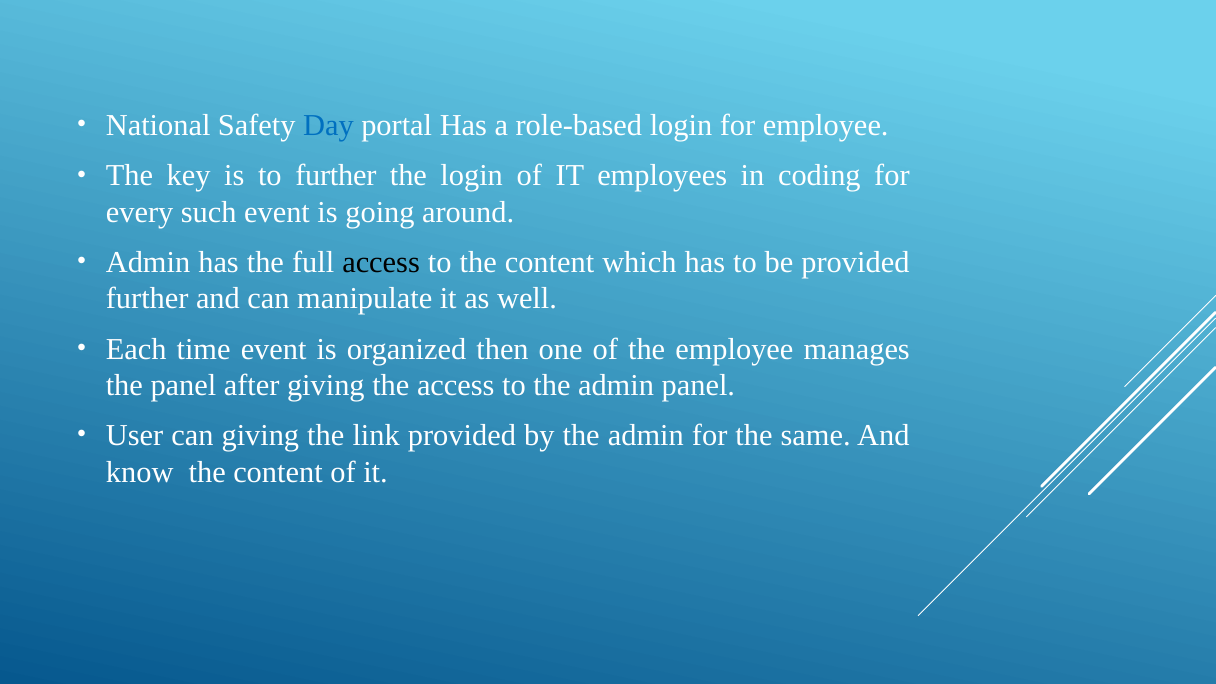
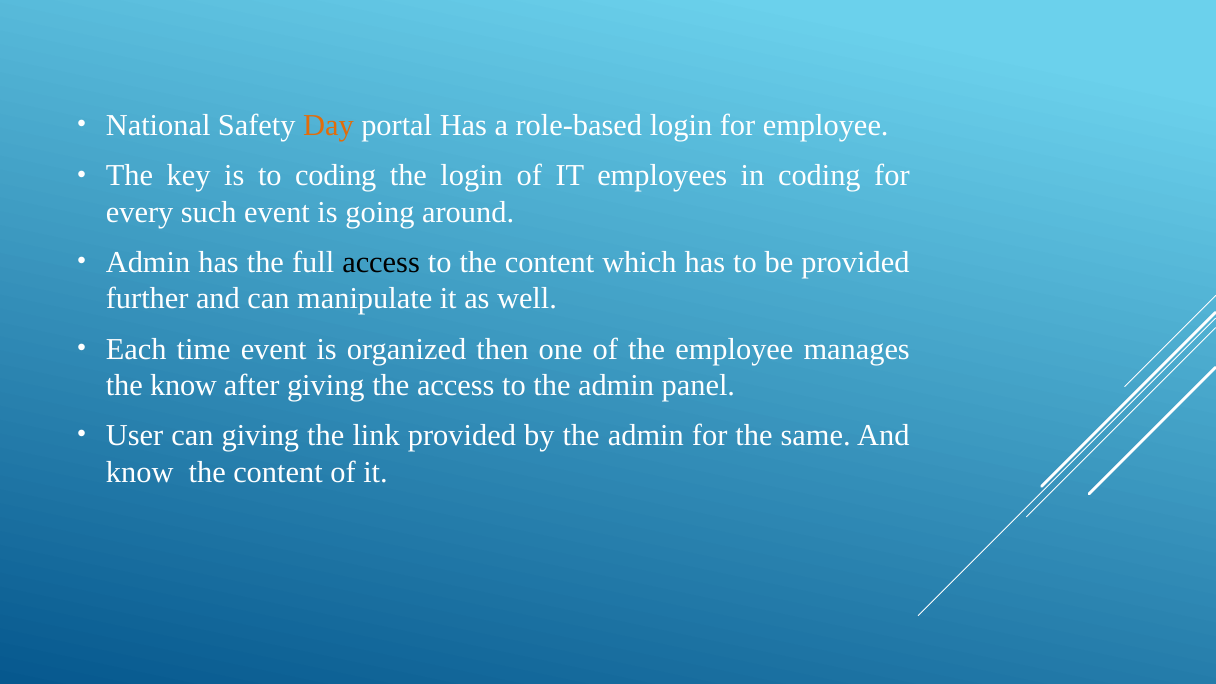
Day colour: blue -> orange (328, 126)
to further: further -> coding (336, 176)
the panel: panel -> know (184, 385)
